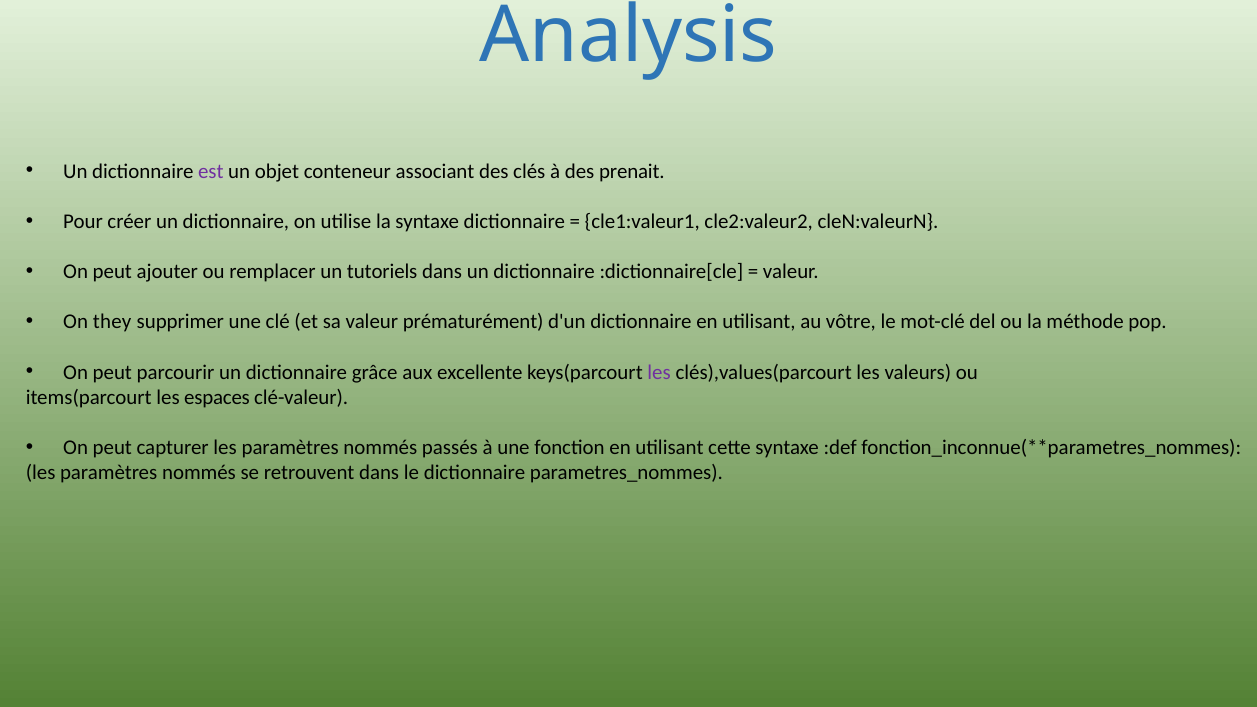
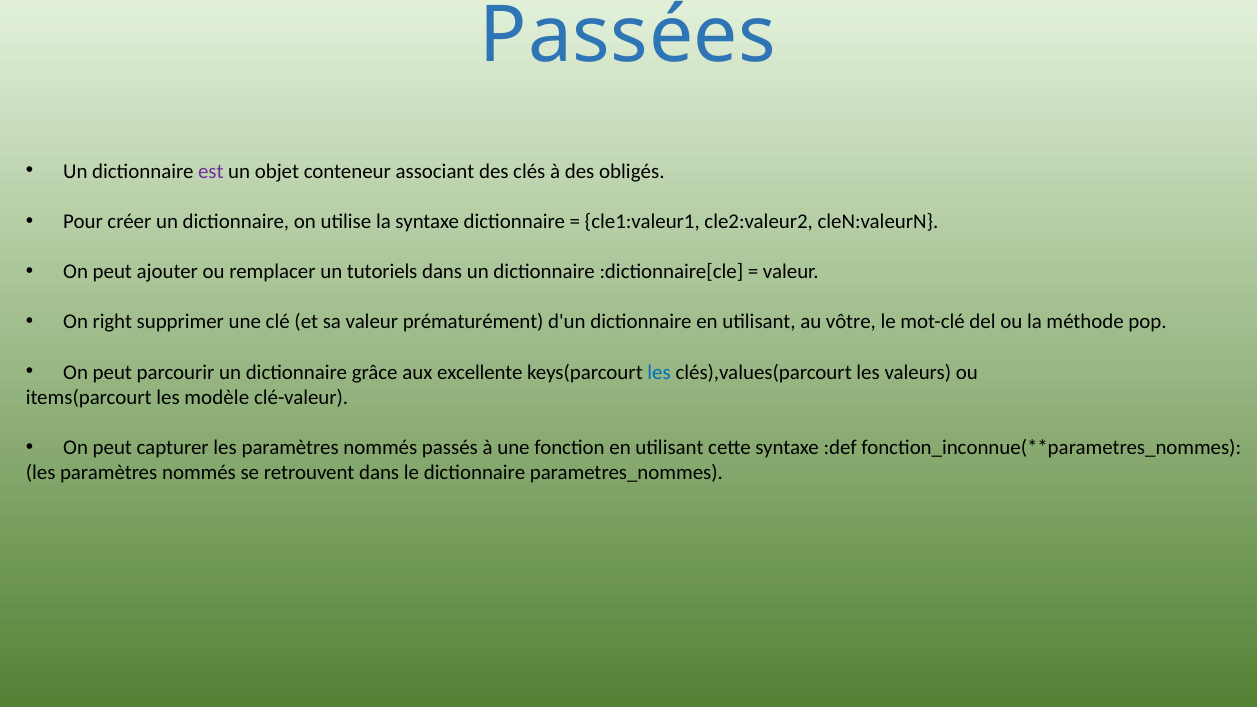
Analysis: Analysis -> Passées (628, 36)
prenait: prenait -> obligés (632, 171)
they: they -> right (112, 322)
les colour: purple -> blue (659, 372)
espaces: espaces -> modèle (217, 397)
